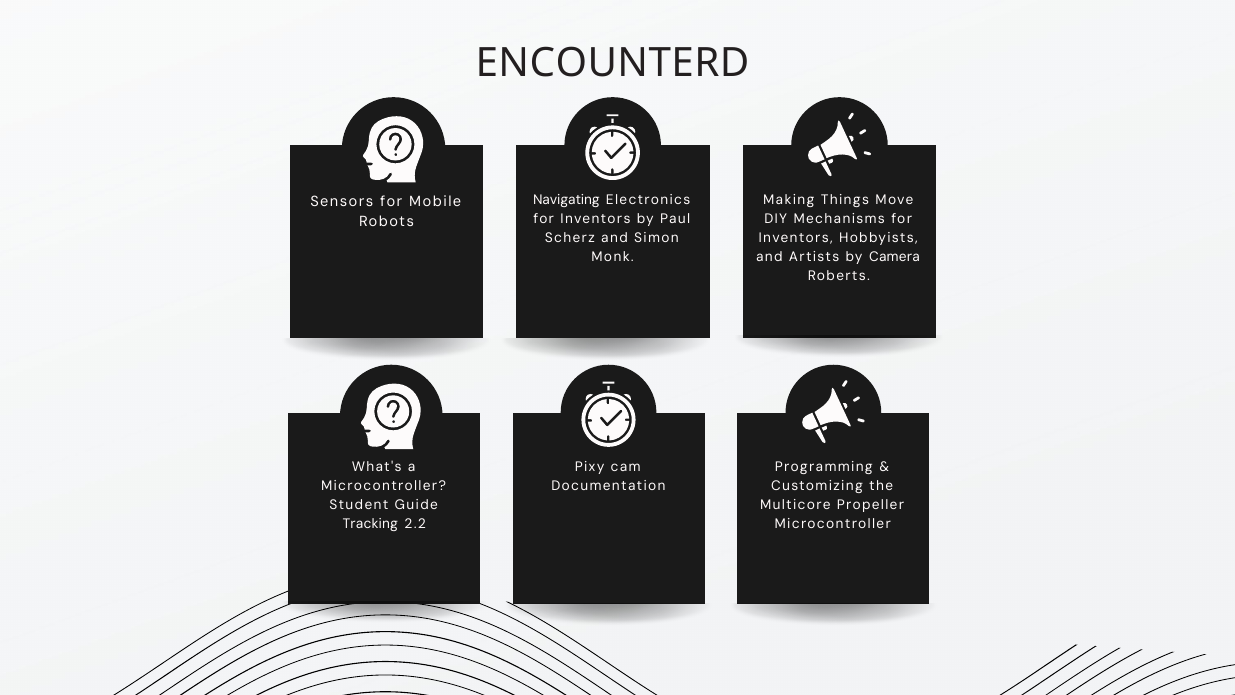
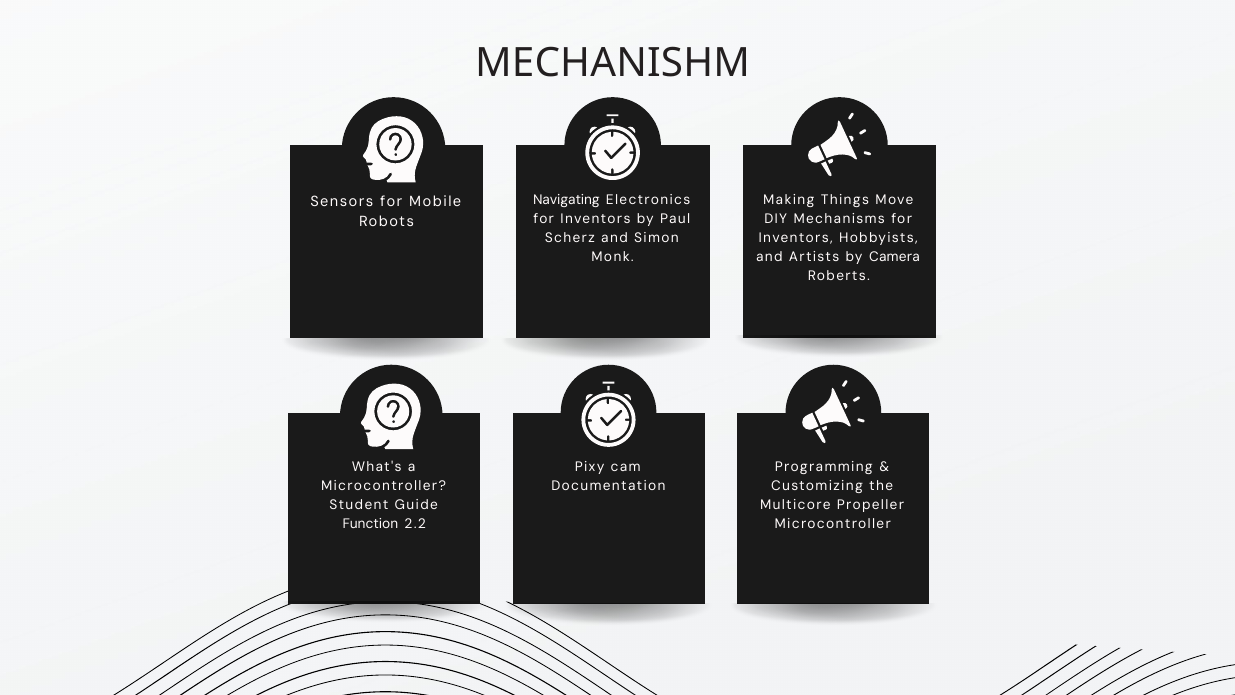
ENCOUNTERD: ENCOUNTERD -> MECHANISHM (613, 64)
Tracking: Tracking -> Function (370, 523)
